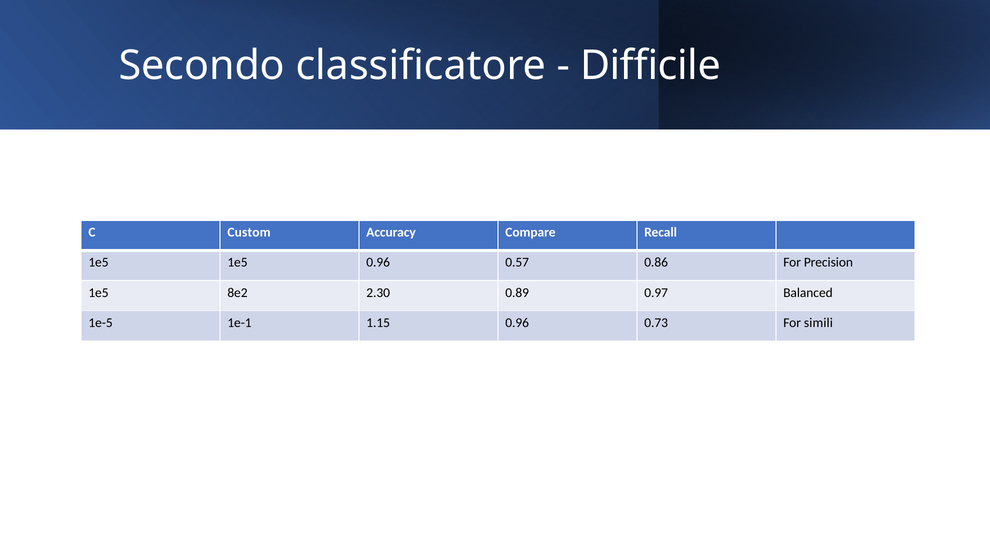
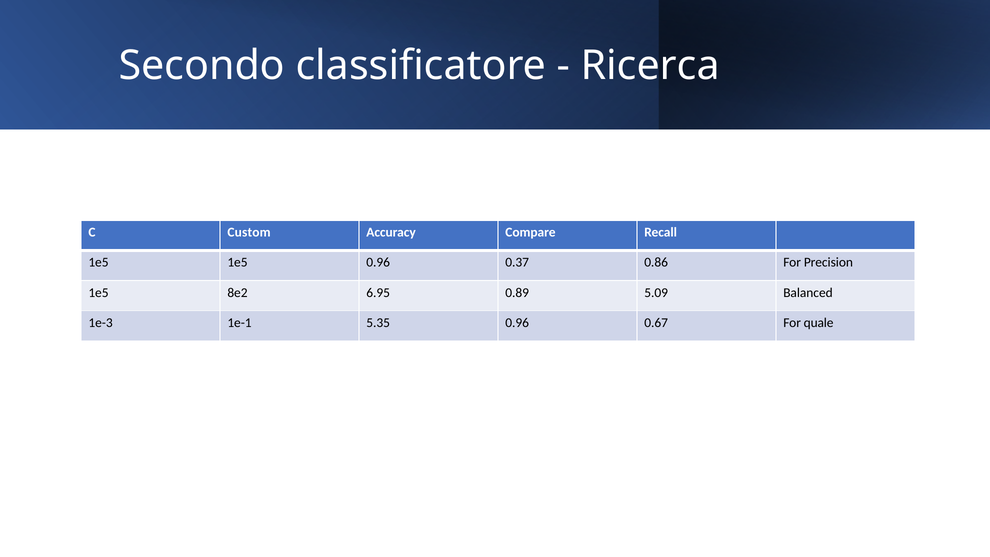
Difficile: Difficile -> Ricerca (650, 66)
0.57: 0.57 -> 0.37 (517, 262)
2.30: 2.30 -> 6.95 (378, 293)
0.97: 0.97 -> 5.09 (656, 293)
1e-5: 1e-5 -> 1e-3 (101, 323)
1.15: 1.15 -> 5.35 (378, 323)
0.73: 0.73 -> 0.67 (656, 323)
simili: simili -> quale (819, 323)
